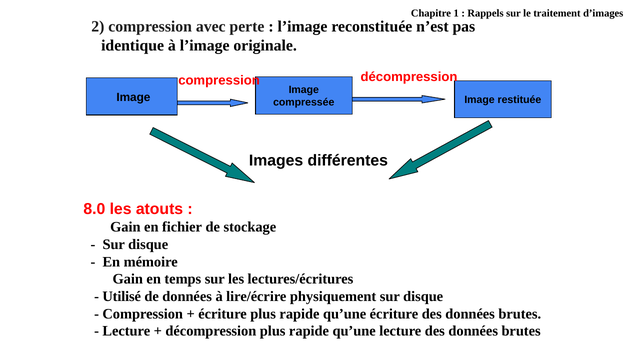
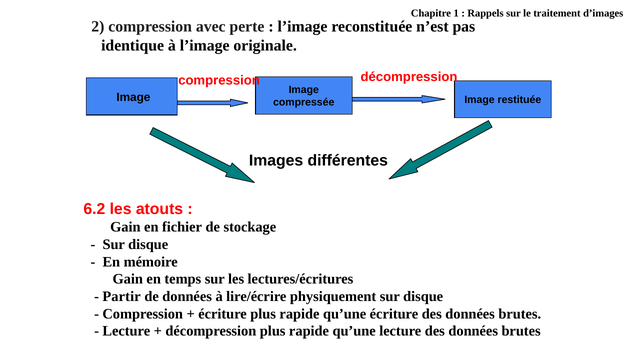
8.0: 8.0 -> 6.2 (94, 209)
Utilisé: Utilisé -> Partir (122, 296)
